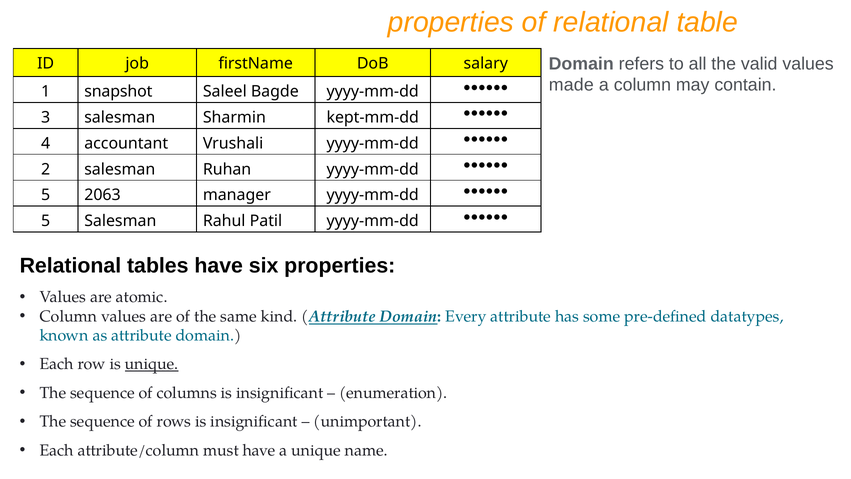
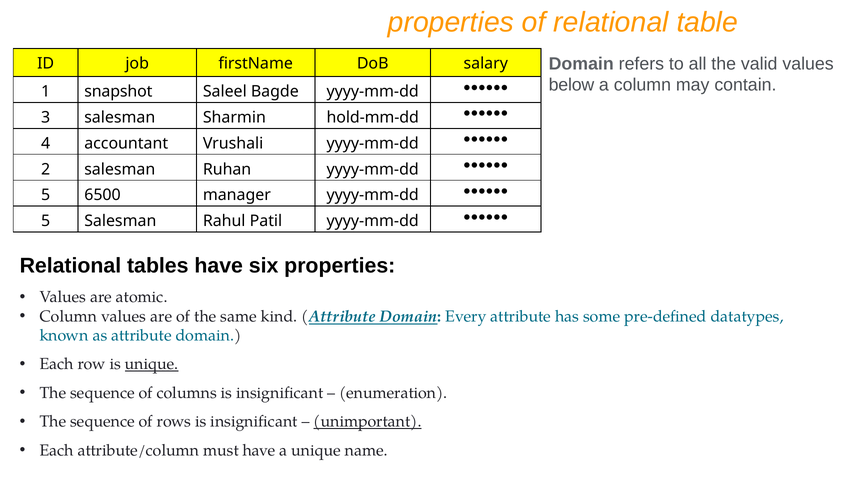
made: made -> below (571, 85)
kept-mm-dd: kept-mm-dd -> hold-mm-dd (373, 117)
2063: 2063 -> 6500 (103, 195)
unimportant underline: none -> present (368, 421)
